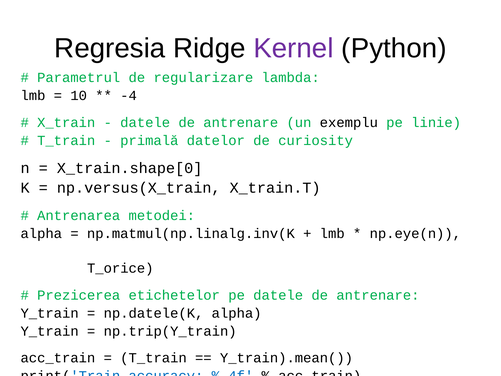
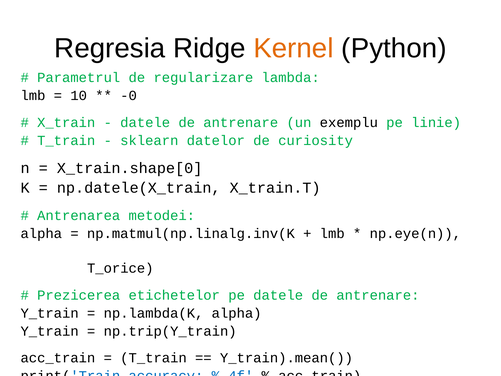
Kernel colour: purple -> orange (293, 48)
-4: -4 -> -0 (129, 95)
primală: primală -> sklearn (149, 140)
np.versus(X_train: np.versus(X_train -> np.datele(X_train (139, 188)
np.datele(K: np.datele(K -> np.lambda(K (154, 313)
